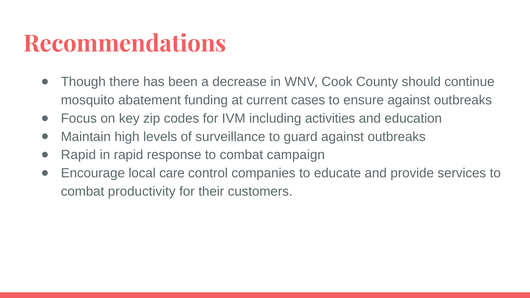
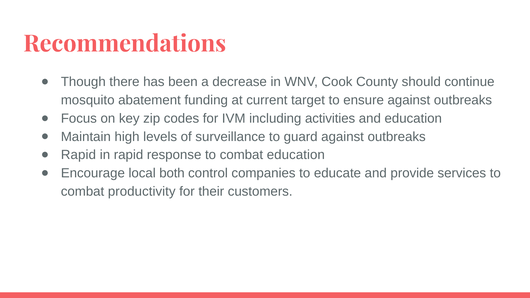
cases: cases -> target (308, 100)
combat campaign: campaign -> education (296, 155)
care: care -> both (172, 173)
